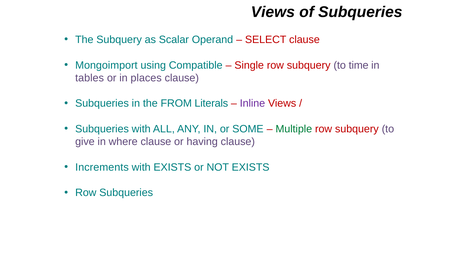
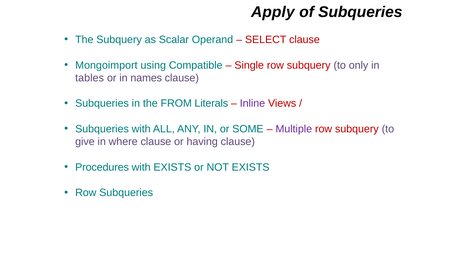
Views: Views -> Apply (273, 12)
time: time -> only (359, 65)
places: places -> names (146, 78)
Multiple colour: green -> purple (294, 129)
Increments: Increments -> Procedures (102, 167)
